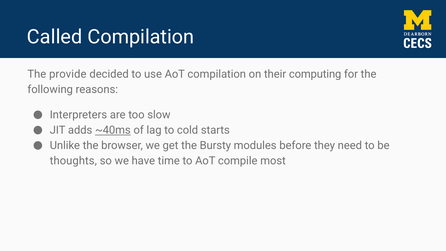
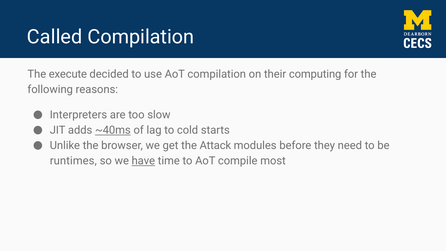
provide: provide -> execute (68, 74)
Bursty: Bursty -> Attack (215, 146)
thoughts: thoughts -> runtimes (73, 161)
have underline: none -> present (143, 161)
